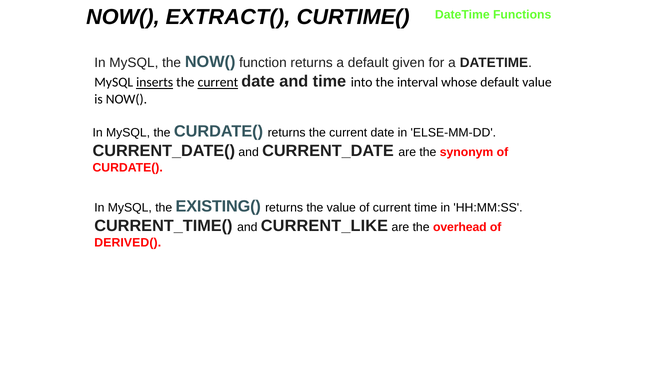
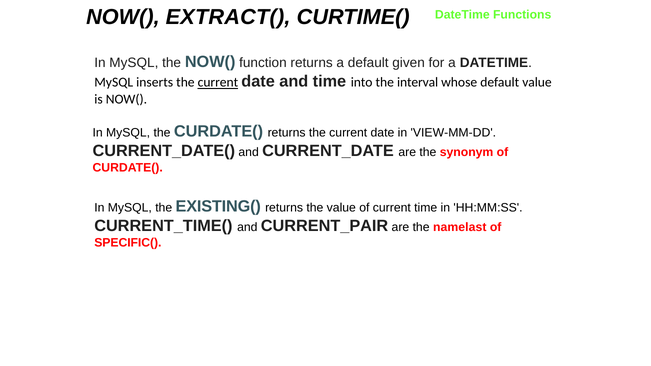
inserts underline: present -> none (155, 83)
ELSE-MM-DD: ELSE-MM-DD -> VIEW-MM-DD (453, 133)
CURRENT_LIKE: CURRENT_LIKE -> CURRENT_PAIR (325, 226)
overhead: overhead -> namelast (460, 227)
DERIVED(: DERIVED( -> SPECIFIC( (128, 243)
